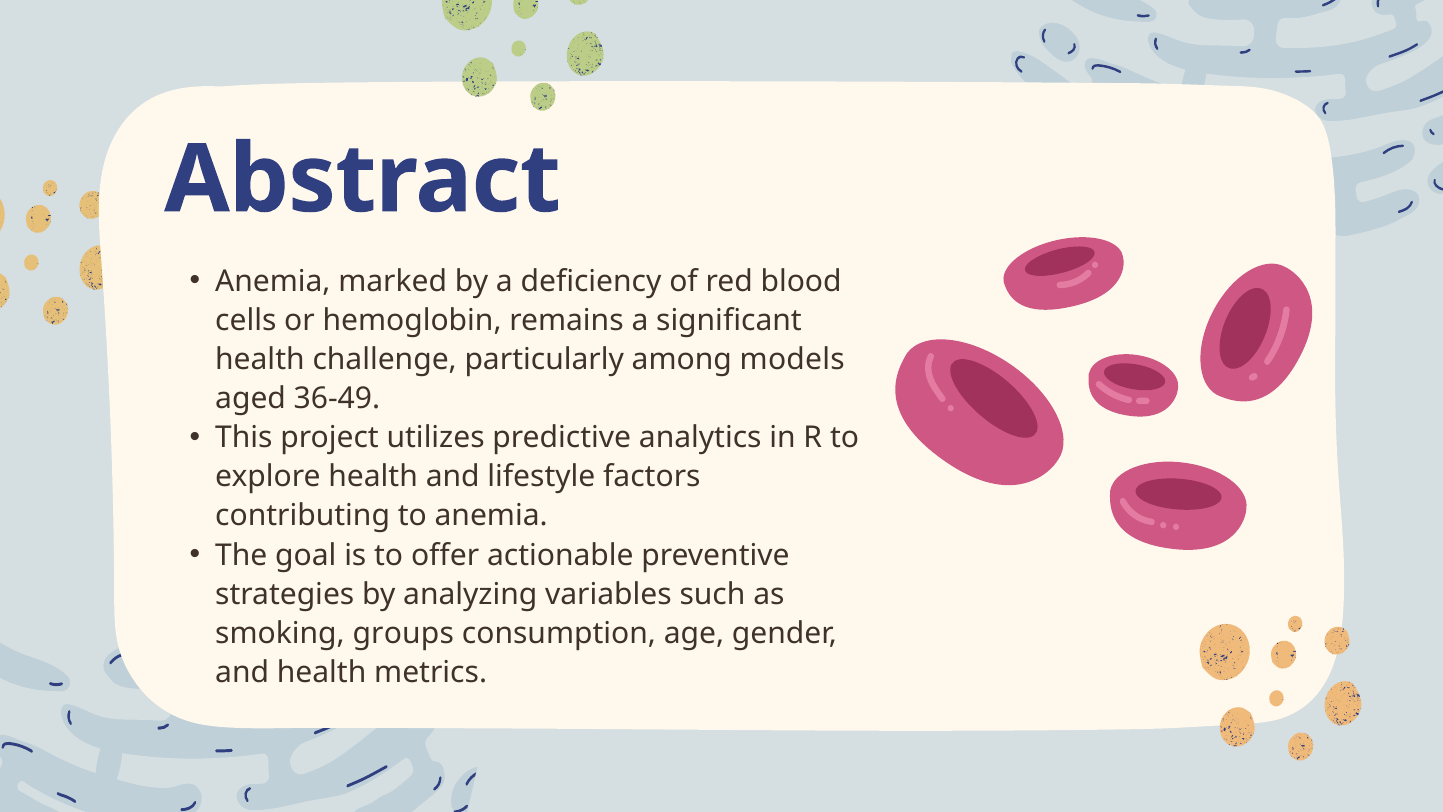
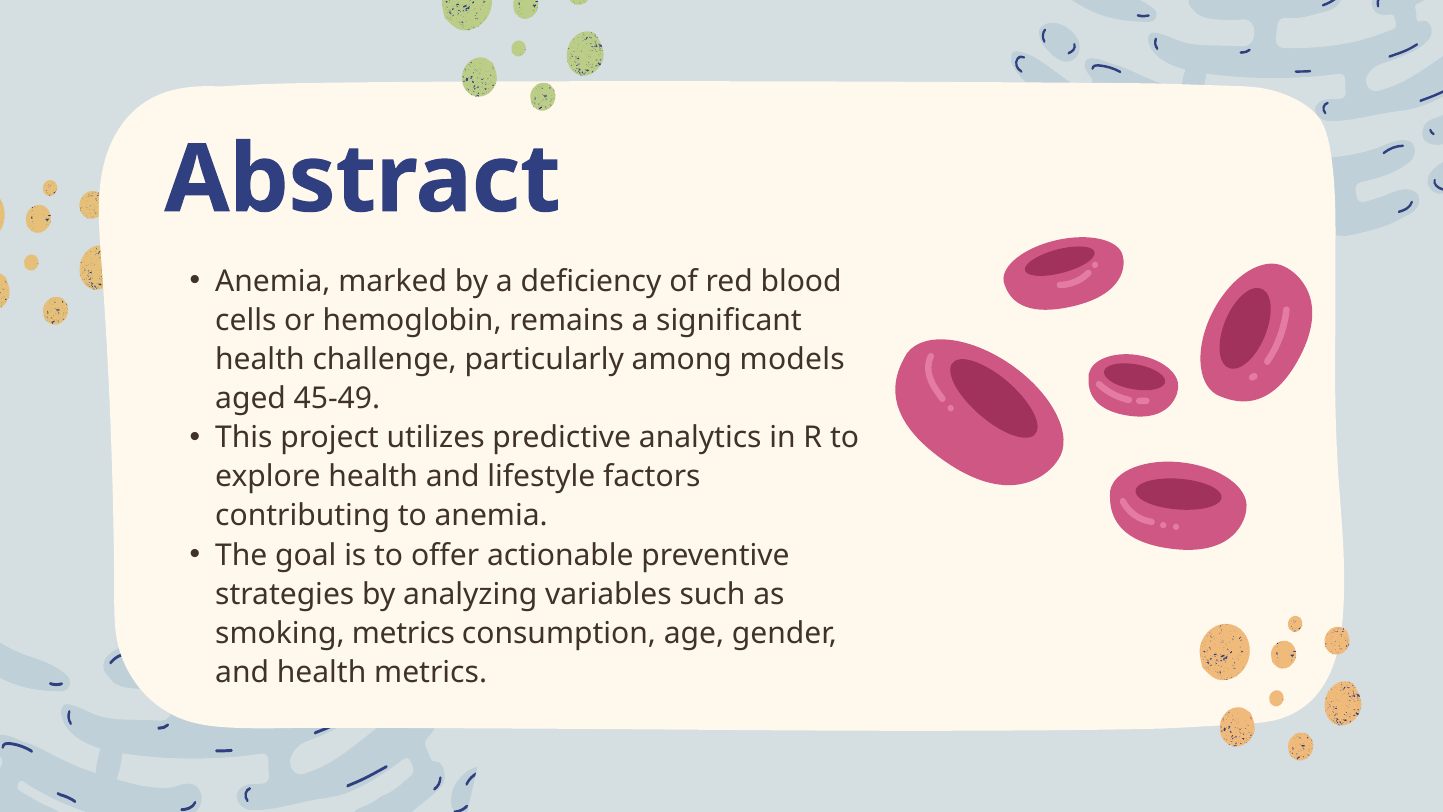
36-49: 36-49 -> 45-49 (337, 399)
smoking groups: groups -> metrics (403, 633)
